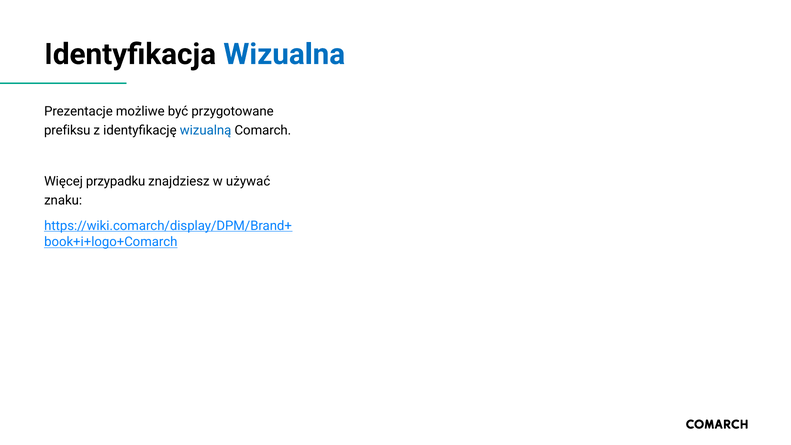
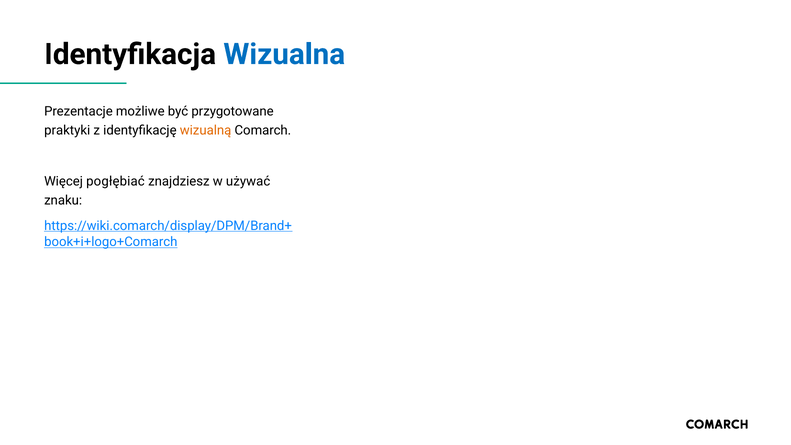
prefiksu: prefiksu -> praktyki (67, 130)
wizualną colour: blue -> orange (206, 130)
przypadku: przypadku -> pogłębiać (115, 181)
